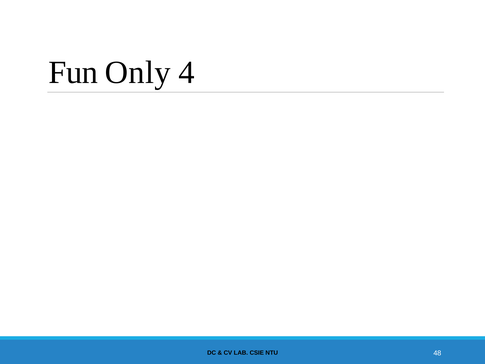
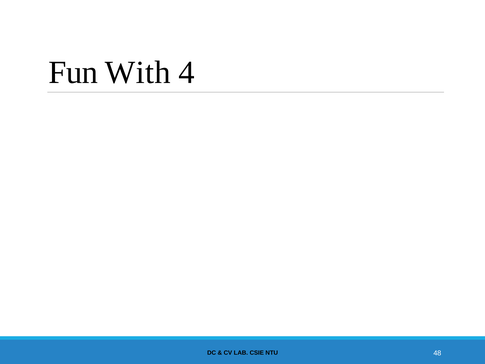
Only: Only -> With (138, 72)
